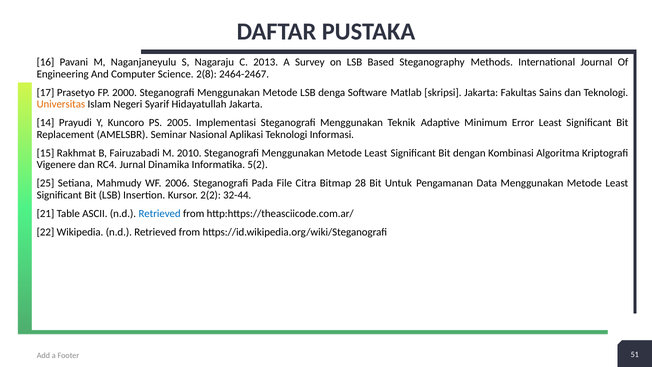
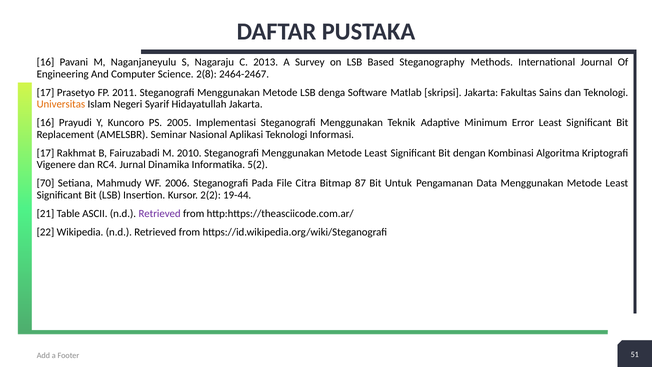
2000: 2000 -> 2011 (125, 92)
14: 14 -> 16 (45, 123)
15: 15 -> 17 (45, 153)
25: 25 -> 70 (45, 183)
28: 28 -> 87 (360, 183)
32-44: 32-44 -> 19-44 (237, 195)
Retrieved colour: blue -> purple (160, 213)
